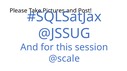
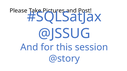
@scale: @scale -> @story (64, 59)
